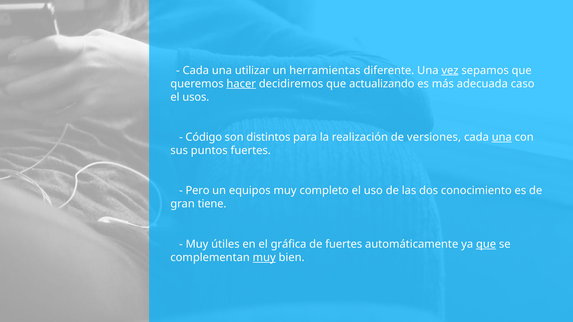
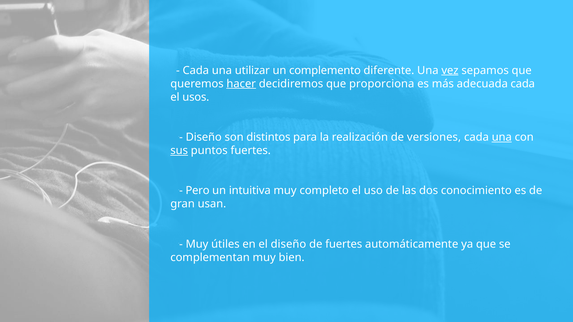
herramientas: herramientas -> complemento (325, 70)
actualizando: actualizando -> proporciona (382, 84)
adecuada caso: caso -> cada (523, 84)
Código: Código -> Diseño (204, 137)
sus underline: none -> present (179, 151)
equipos: equipos -> intuitiva (250, 191)
tiene: tiene -> usan (212, 204)
el gráfica: gráfica -> diseño (288, 244)
que underline: present -> none (486, 244)
muy underline: present -> none (264, 258)
